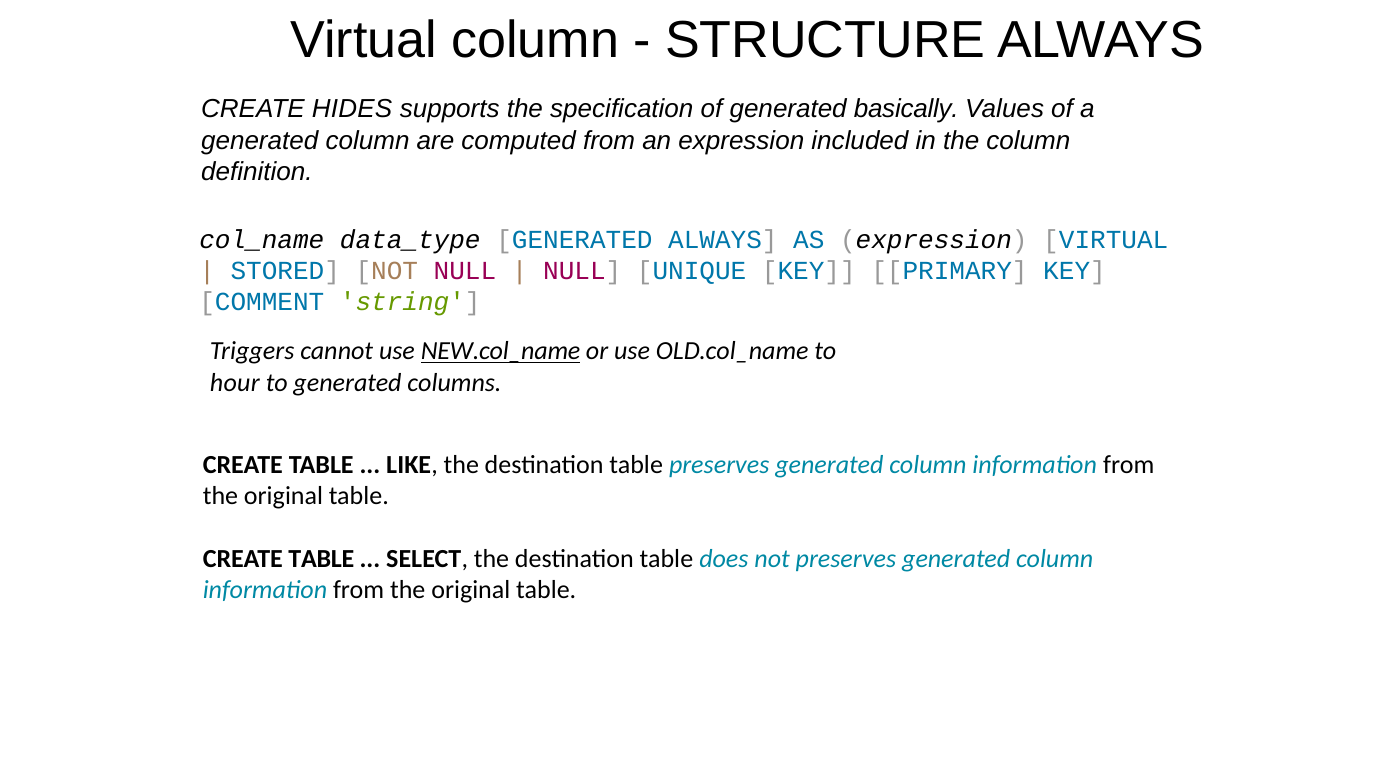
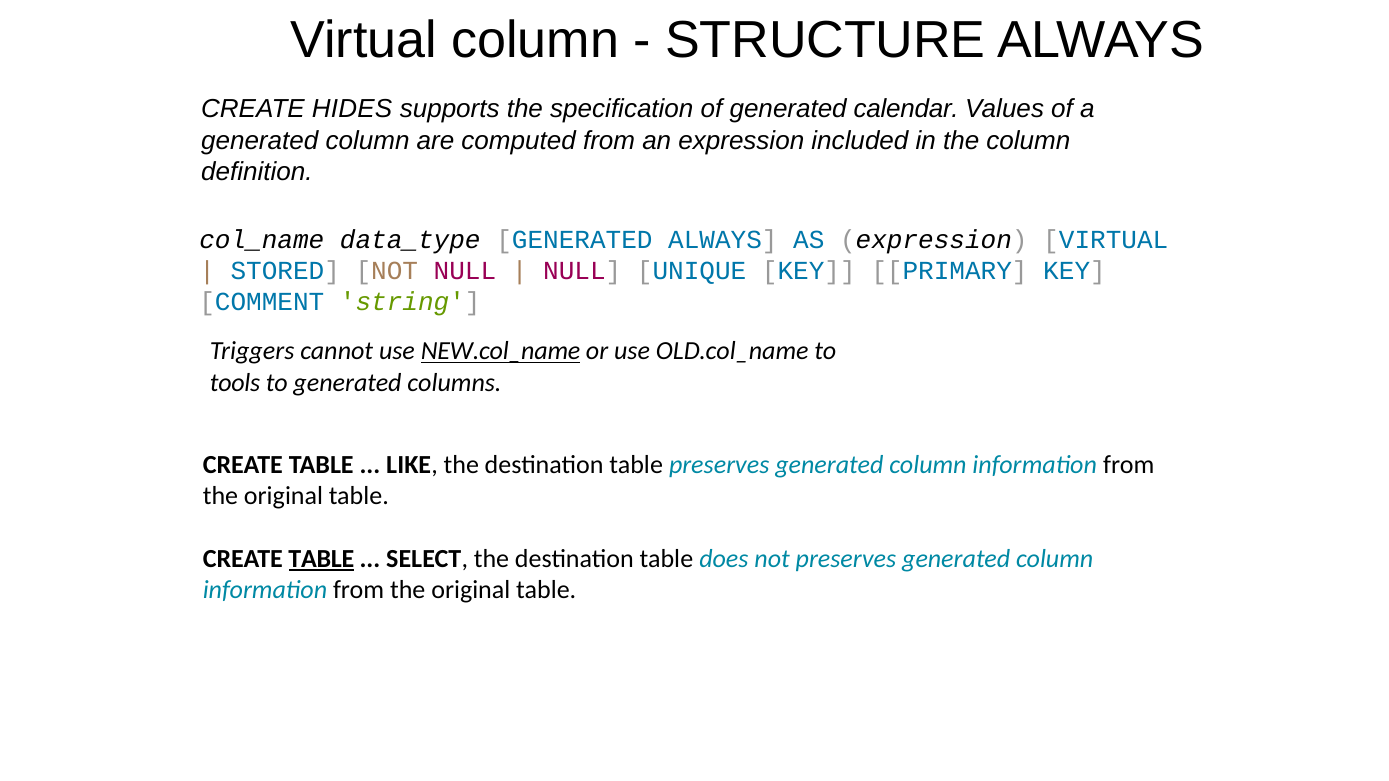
basically: basically -> calendar (906, 109)
hour: hour -> tools (235, 383)
TABLE underline: none -> present (321, 559)
